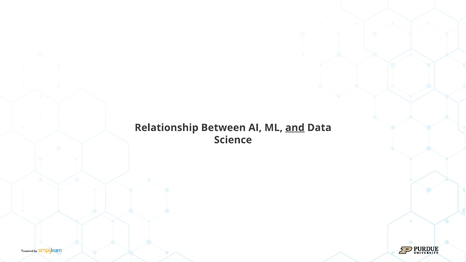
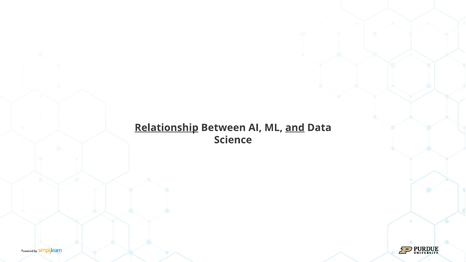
Relationship underline: none -> present (167, 128)
